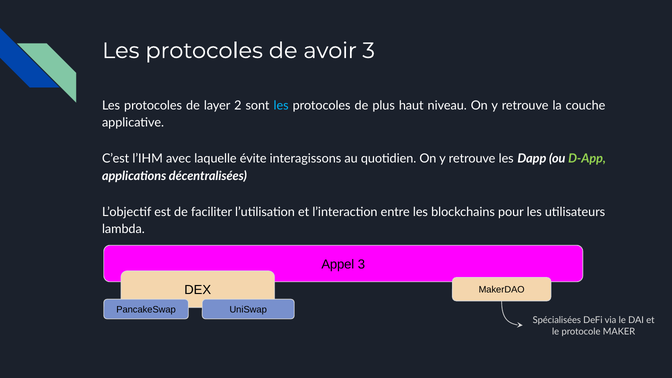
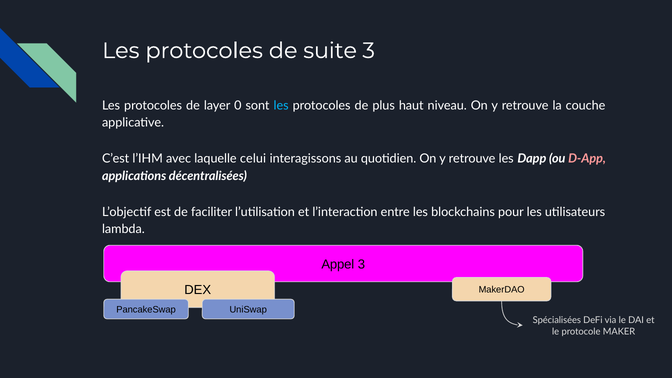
avoir: avoir -> suite (330, 51)
2: 2 -> 0 (238, 105)
évite: évite -> celui (253, 159)
D-App colour: light green -> pink (587, 159)
